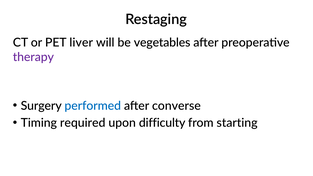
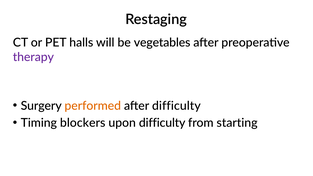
liver: liver -> halls (81, 43)
performed colour: blue -> orange (93, 106)
after converse: converse -> difficulty (176, 106)
required: required -> blockers (83, 123)
